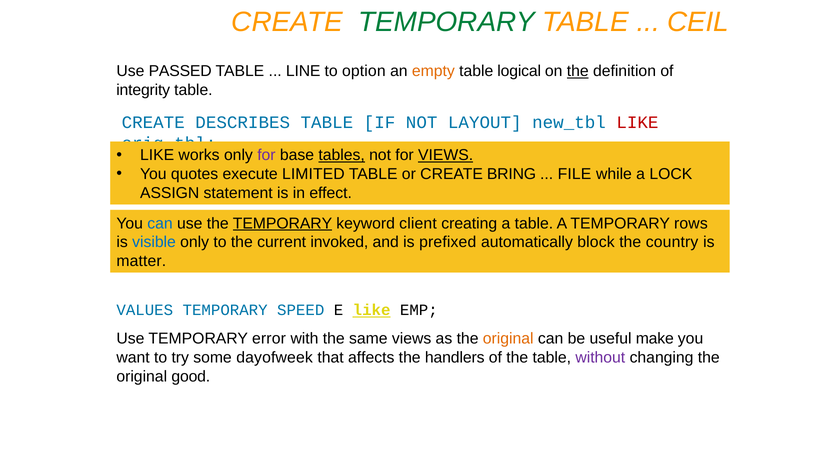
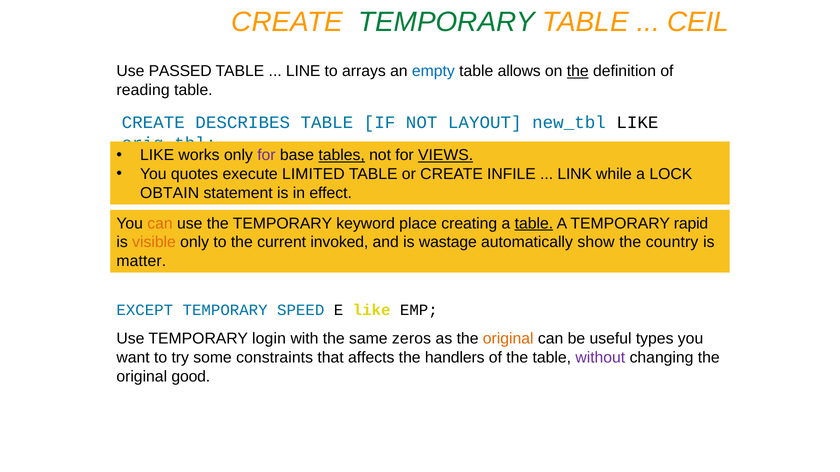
option: option -> arrays (364, 71)
empty colour: orange -> blue (433, 71)
logical: logical -> allows (519, 71)
integrity: integrity -> reading (143, 90)
LIKE colour: red -> black (637, 123)
BRING: BRING -> INFILE (511, 174)
FILE: FILE -> LINK (575, 174)
ASSIGN: ASSIGN -> OBTAIN (170, 193)
can colour: blue -> orange (160, 224)
TEMPORARY underline: present -> none (283, 224)
client: client -> place (418, 224)
table underline: none -> present (534, 224)
rows: rows -> rapid (691, 224)
visible colour: blue -> orange (154, 243)
prefixed: prefixed -> wastage (448, 243)
block: block -> show (596, 243)
VALUES: VALUES -> EXCEPT (145, 311)
like underline: present -> none (372, 311)
error: error -> login (269, 339)
same views: views -> zeros (412, 339)
make: make -> types (655, 339)
dayofweek: dayofweek -> constraints (275, 358)
